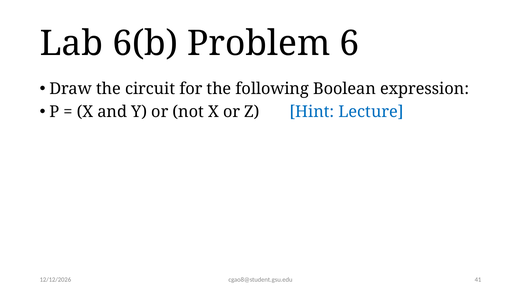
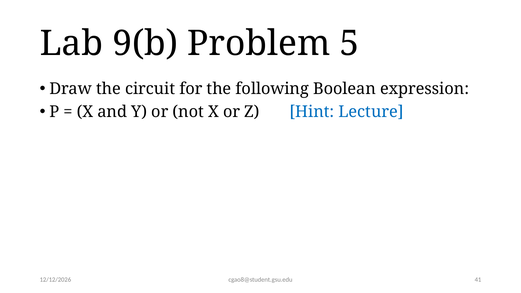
6(b: 6(b -> 9(b (145, 44)
6: 6 -> 5 (349, 44)
